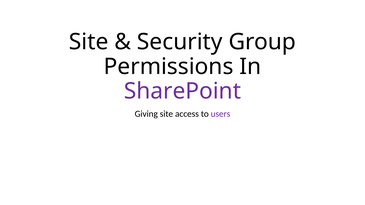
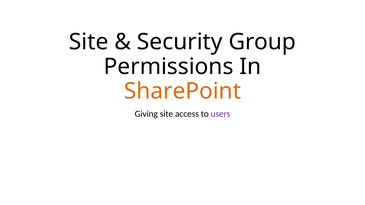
SharePoint colour: purple -> orange (182, 91)
